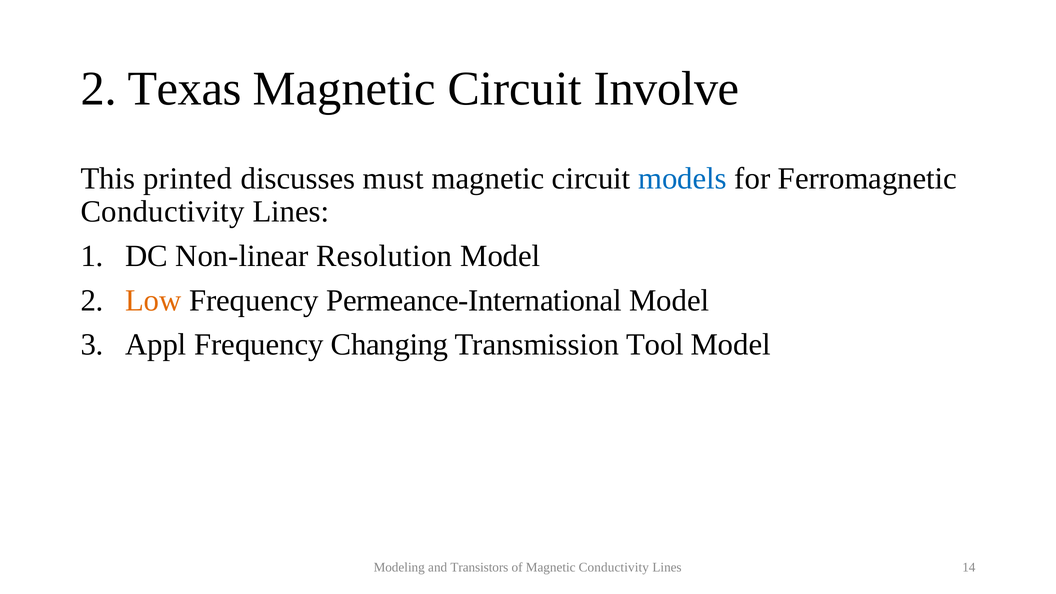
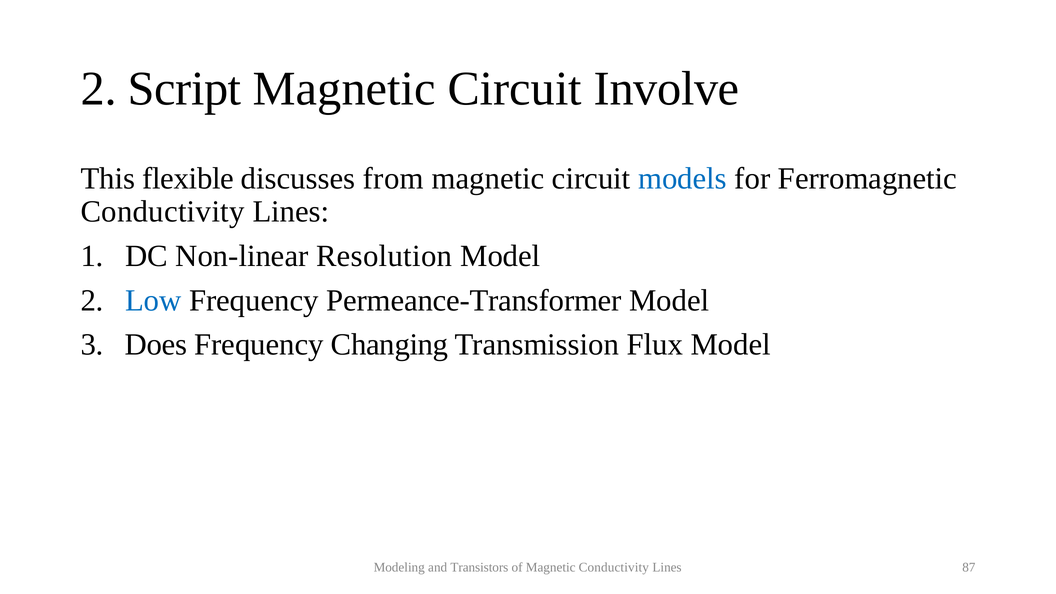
Texas: Texas -> Script (185, 89)
printed: printed -> flexible (188, 179)
must: must -> from (393, 179)
Low colour: orange -> blue (153, 300)
Permeance-International: Permeance-International -> Permeance-Transformer (474, 300)
Appl: Appl -> Does (156, 345)
Tool: Tool -> Flux (655, 345)
14: 14 -> 87 (969, 567)
